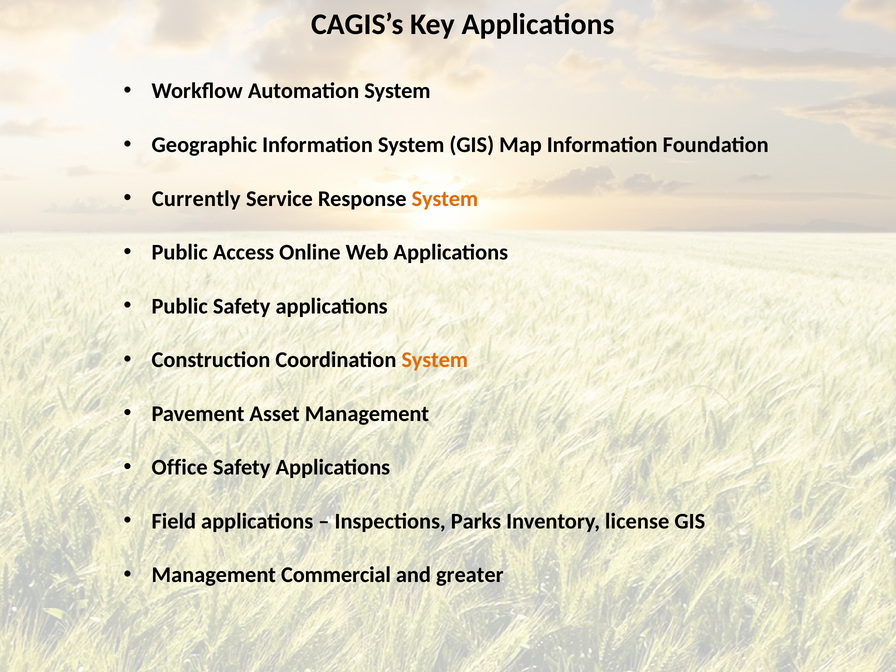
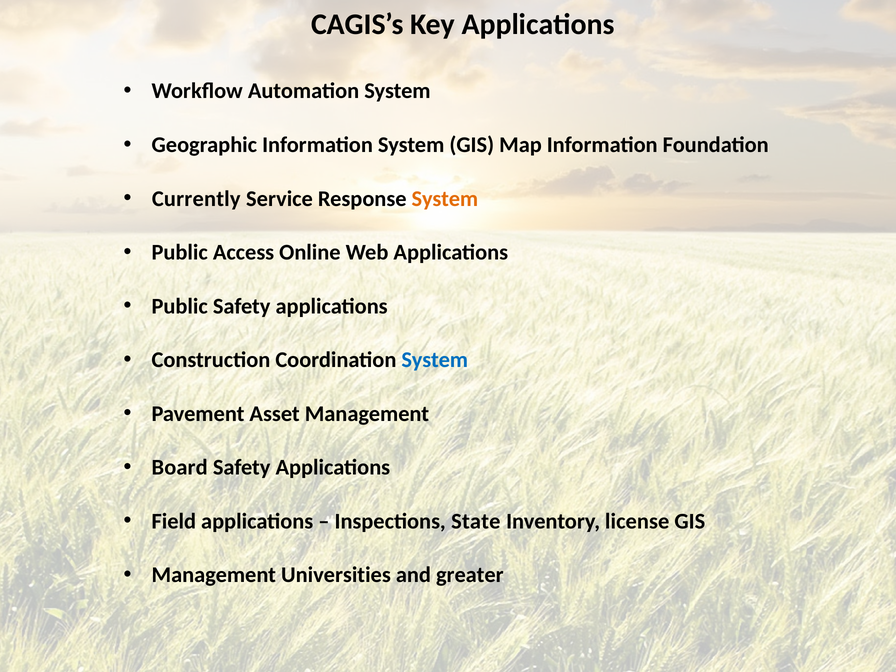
System colour: orange -> blue (435, 360)
Office: Office -> Board (180, 467)
Parks: Parks -> State (476, 521)
Commercial: Commercial -> Universities (336, 575)
